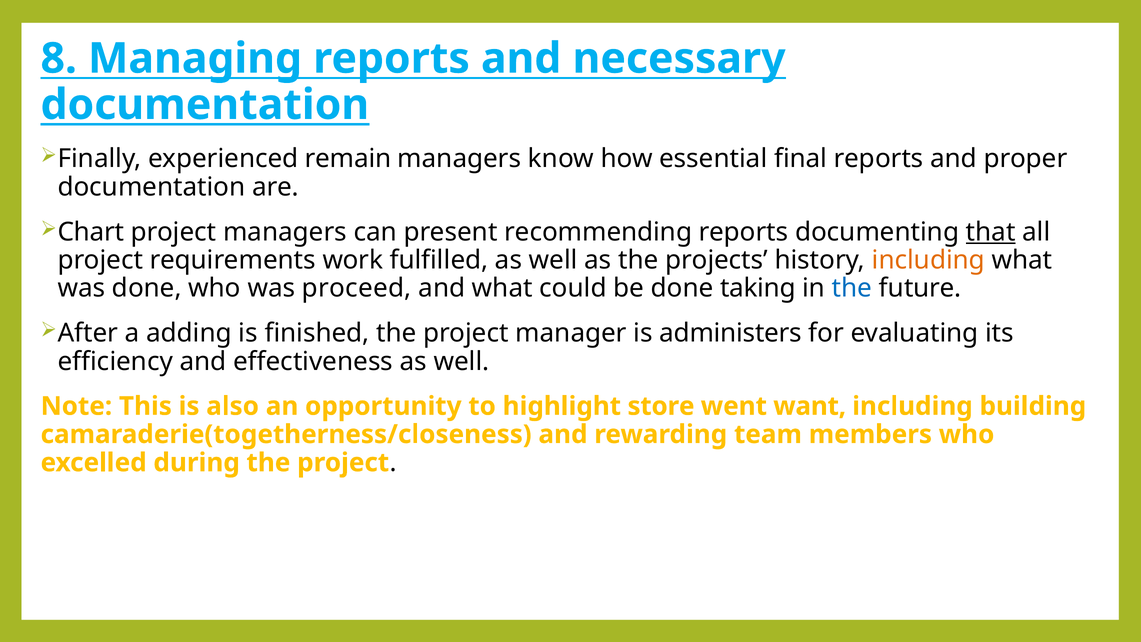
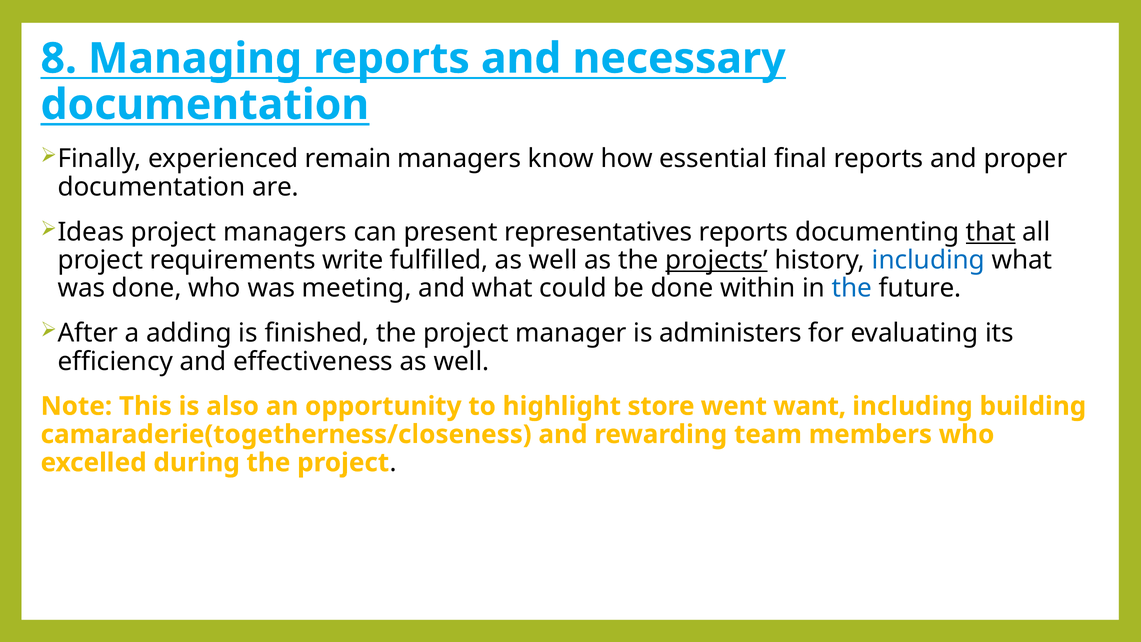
Chart: Chart -> Ideas (91, 232)
recommending: recommending -> representatives (598, 232)
work: work -> write (353, 260)
projects underline: none -> present (717, 260)
including colour: orange -> blue (928, 260)
proceed: proceed -> meeting (357, 288)
taking: taking -> within (758, 288)
